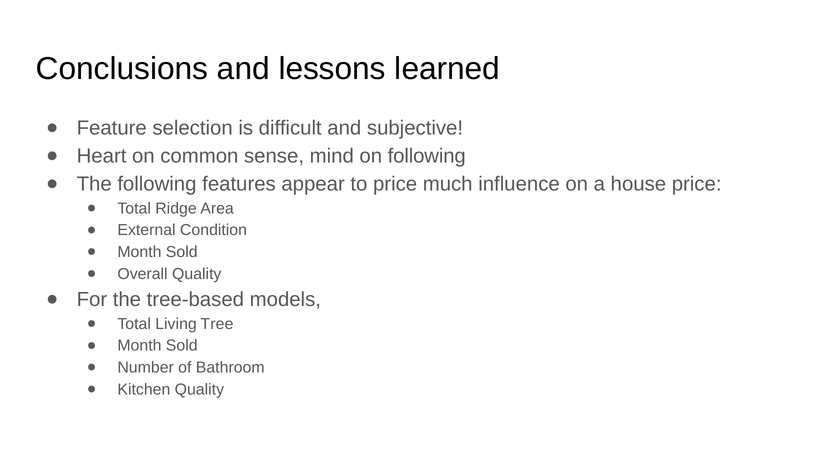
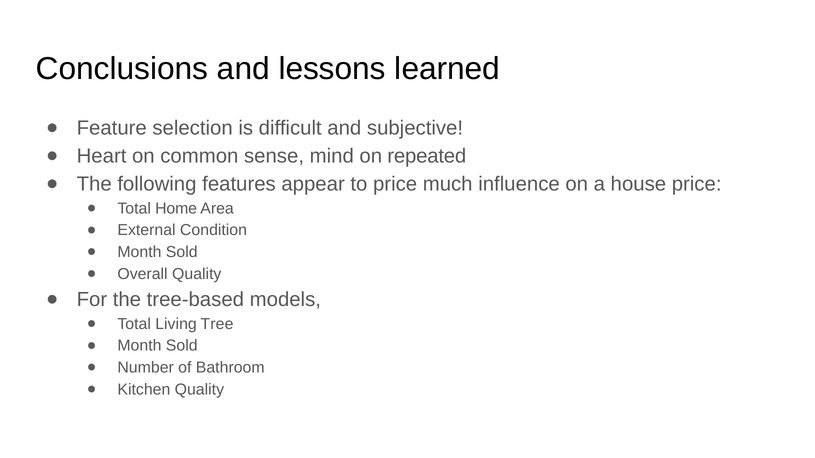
on following: following -> repeated (427, 156)
Ridge: Ridge -> Home (176, 209)
